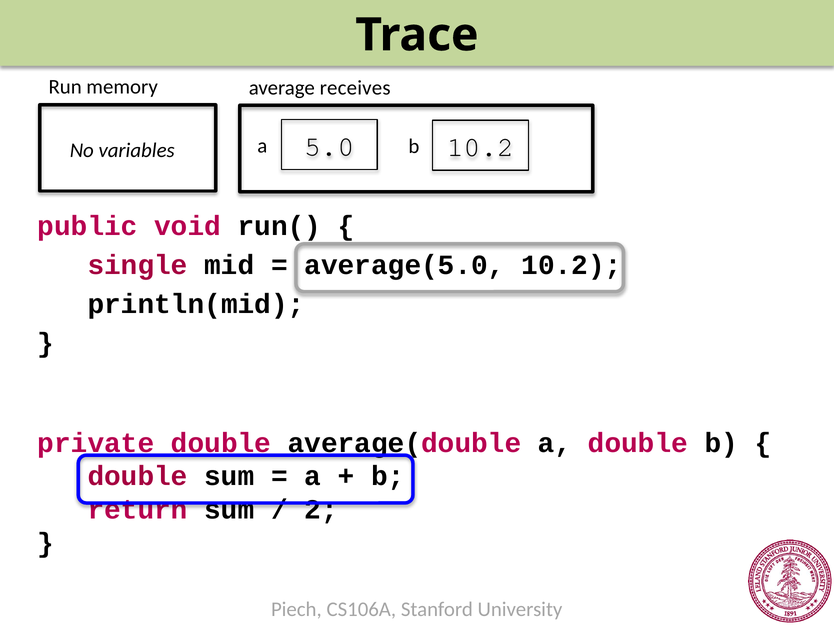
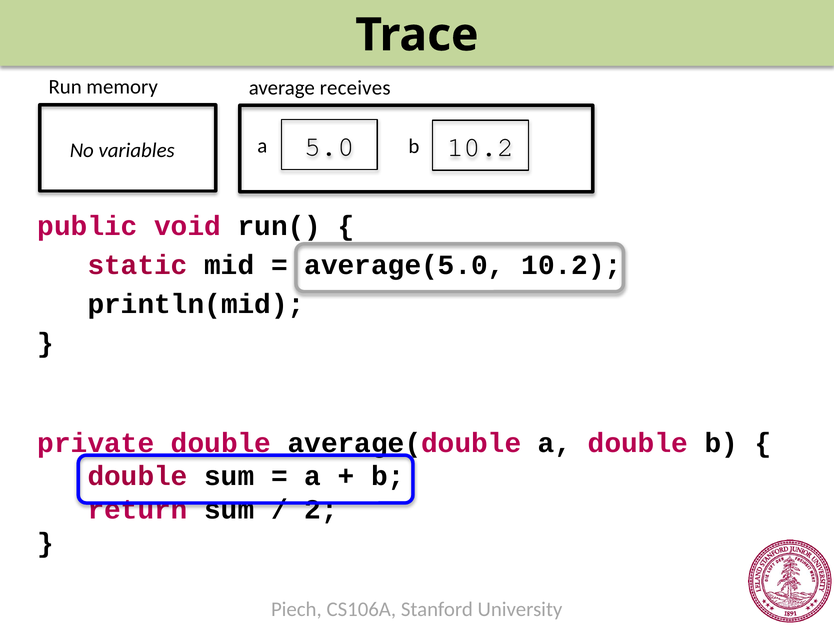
single: single -> static (138, 265)
